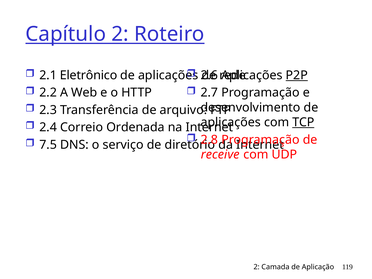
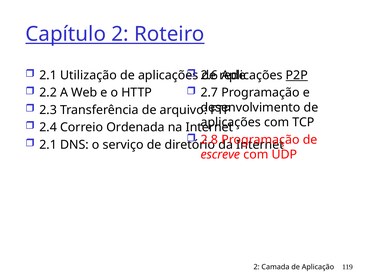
Eletrônico: Eletrônico -> Utilização (88, 75)
TCP underline: present -> none (303, 122)
7.5: 7.5 -> 2.1 (48, 145)
receive: receive -> escreve (220, 155)
